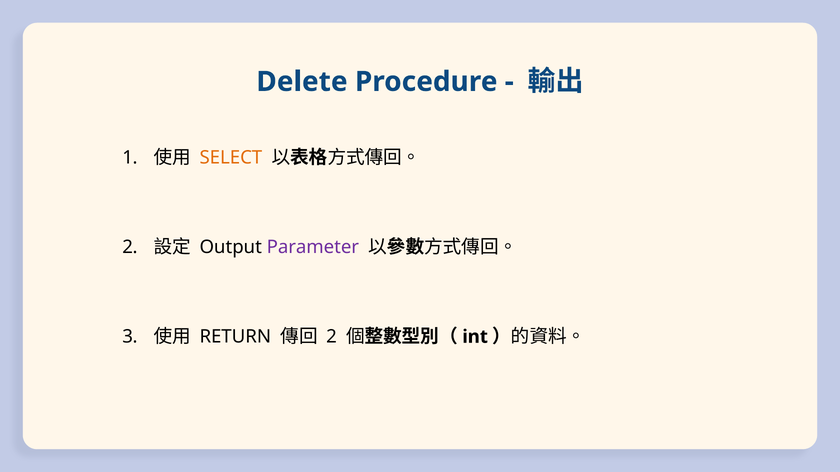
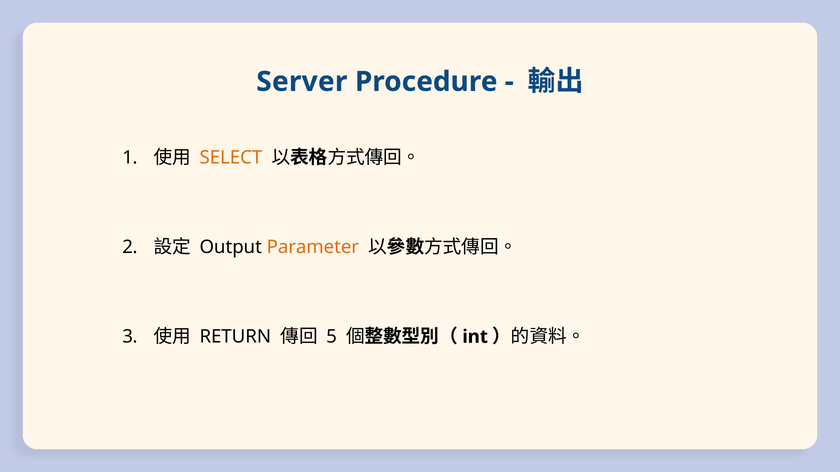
Delete: Delete -> Server (302, 82)
Parameter colour: purple -> orange (313, 247)
2: 2 -> 5 (332, 337)
